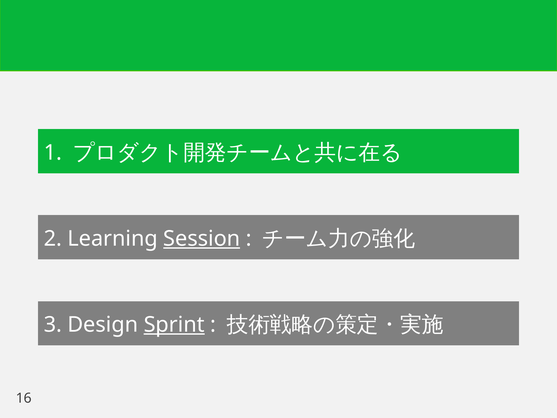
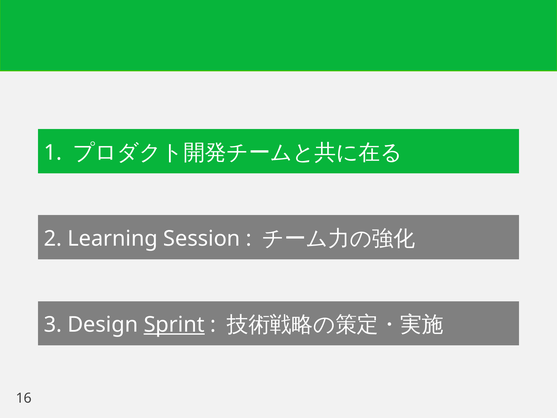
Session underline: present -> none (202, 239)
